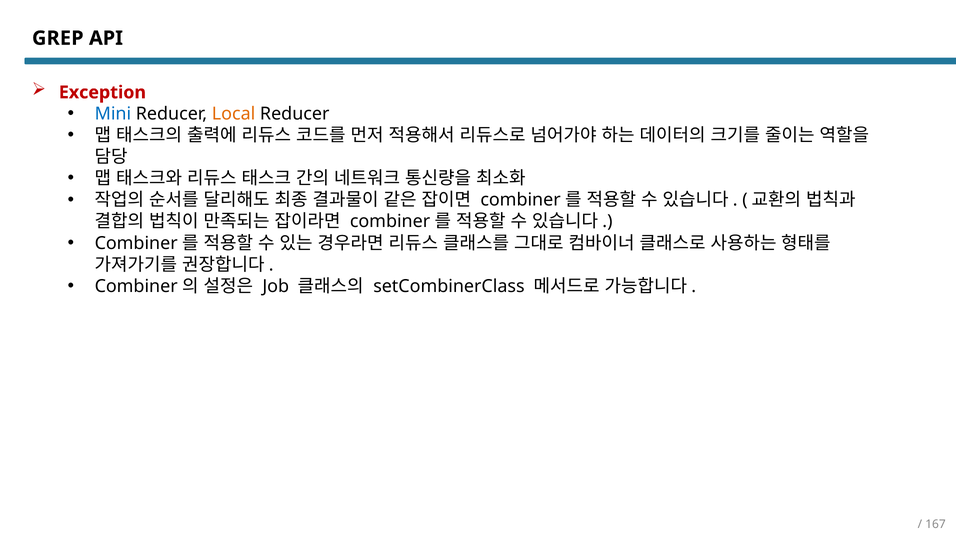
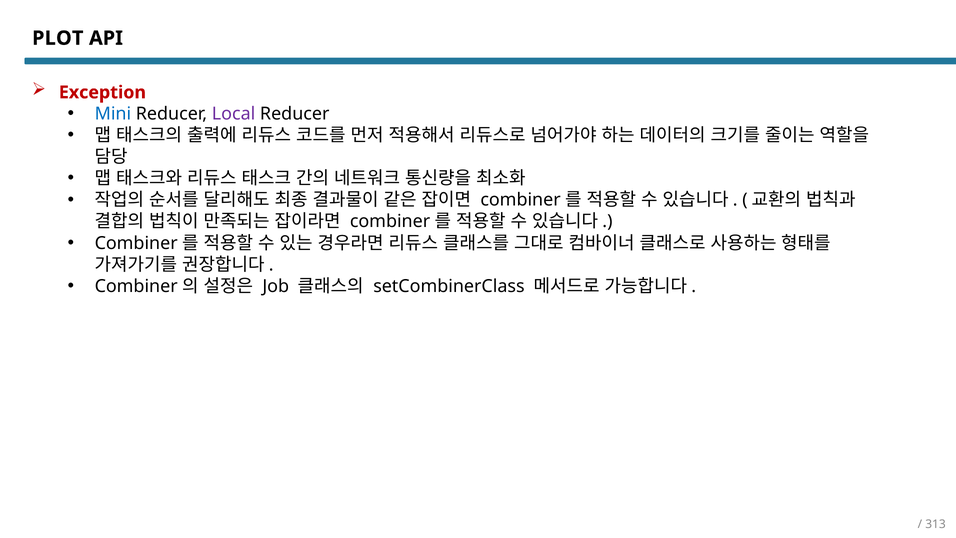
GREP: GREP -> PLOT (58, 38)
Local colour: orange -> purple (234, 114)
167: 167 -> 313 (935, 524)
